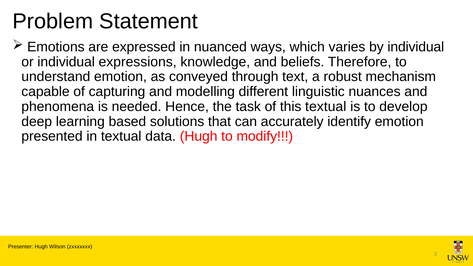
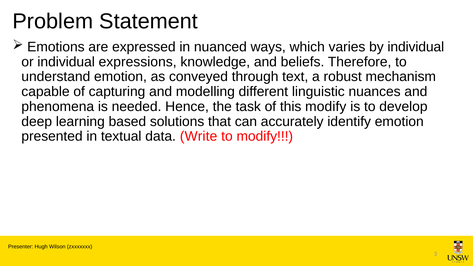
this textual: textual -> modify (326, 107)
data Hugh: Hugh -> Write (199, 136)
